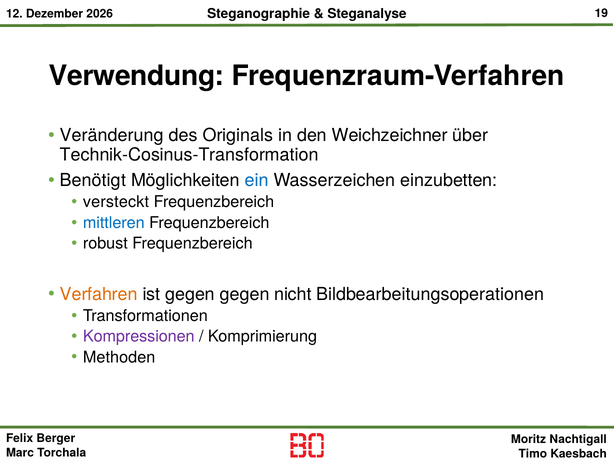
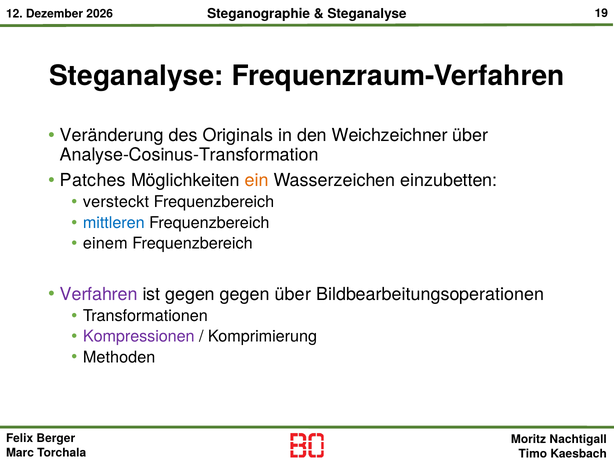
Verwendung: Verwendung -> Steganalyse (136, 76)
Technik-Cosinus-Transformation: Technik-Cosinus-Transformation -> Analyse-Cosinus-Transformation (189, 155)
Benötigt: Benötigt -> Patches (93, 180)
ein colour: blue -> orange (257, 180)
robust: robust -> einem (105, 243)
Verfahren colour: orange -> purple (99, 294)
gegen nicht: nicht -> über (293, 294)
